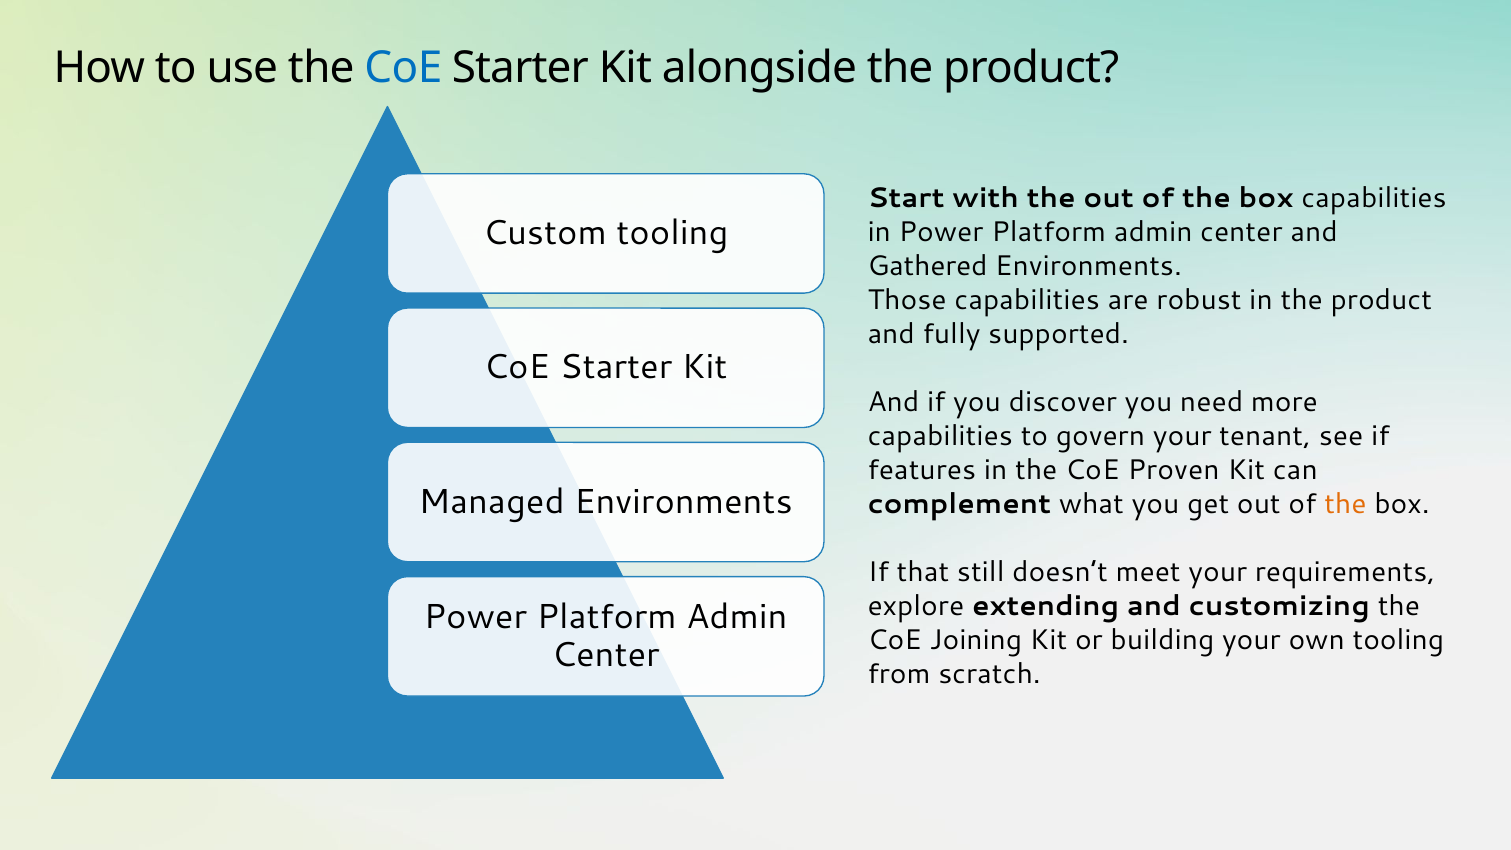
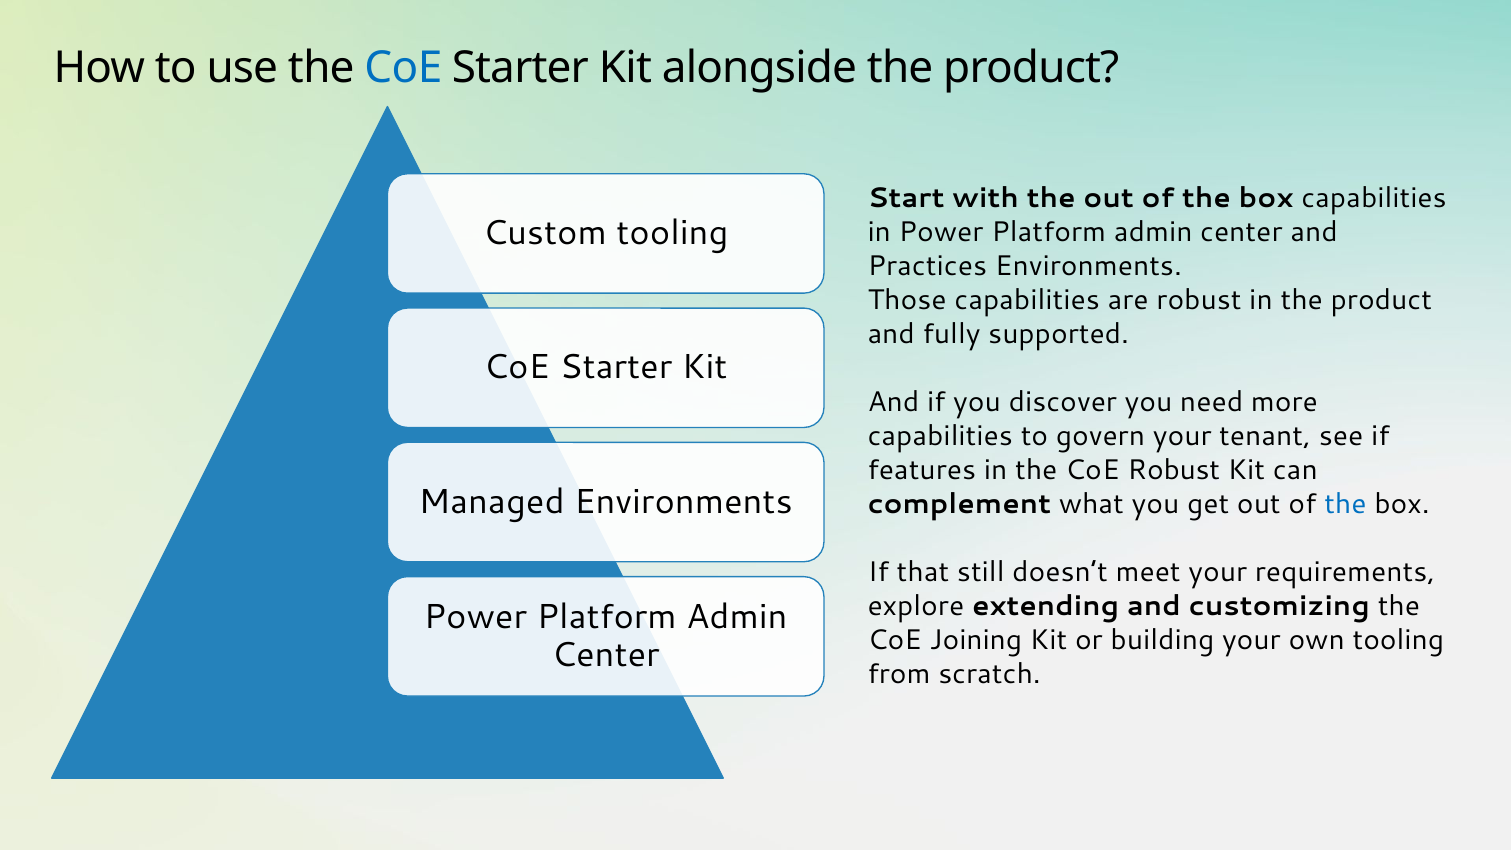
Gathered: Gathered -> Practices (927, 267)
CoE Proven: Proven -> Robust (1174, 470)
the colour: orange -> blue (1345, 504)
